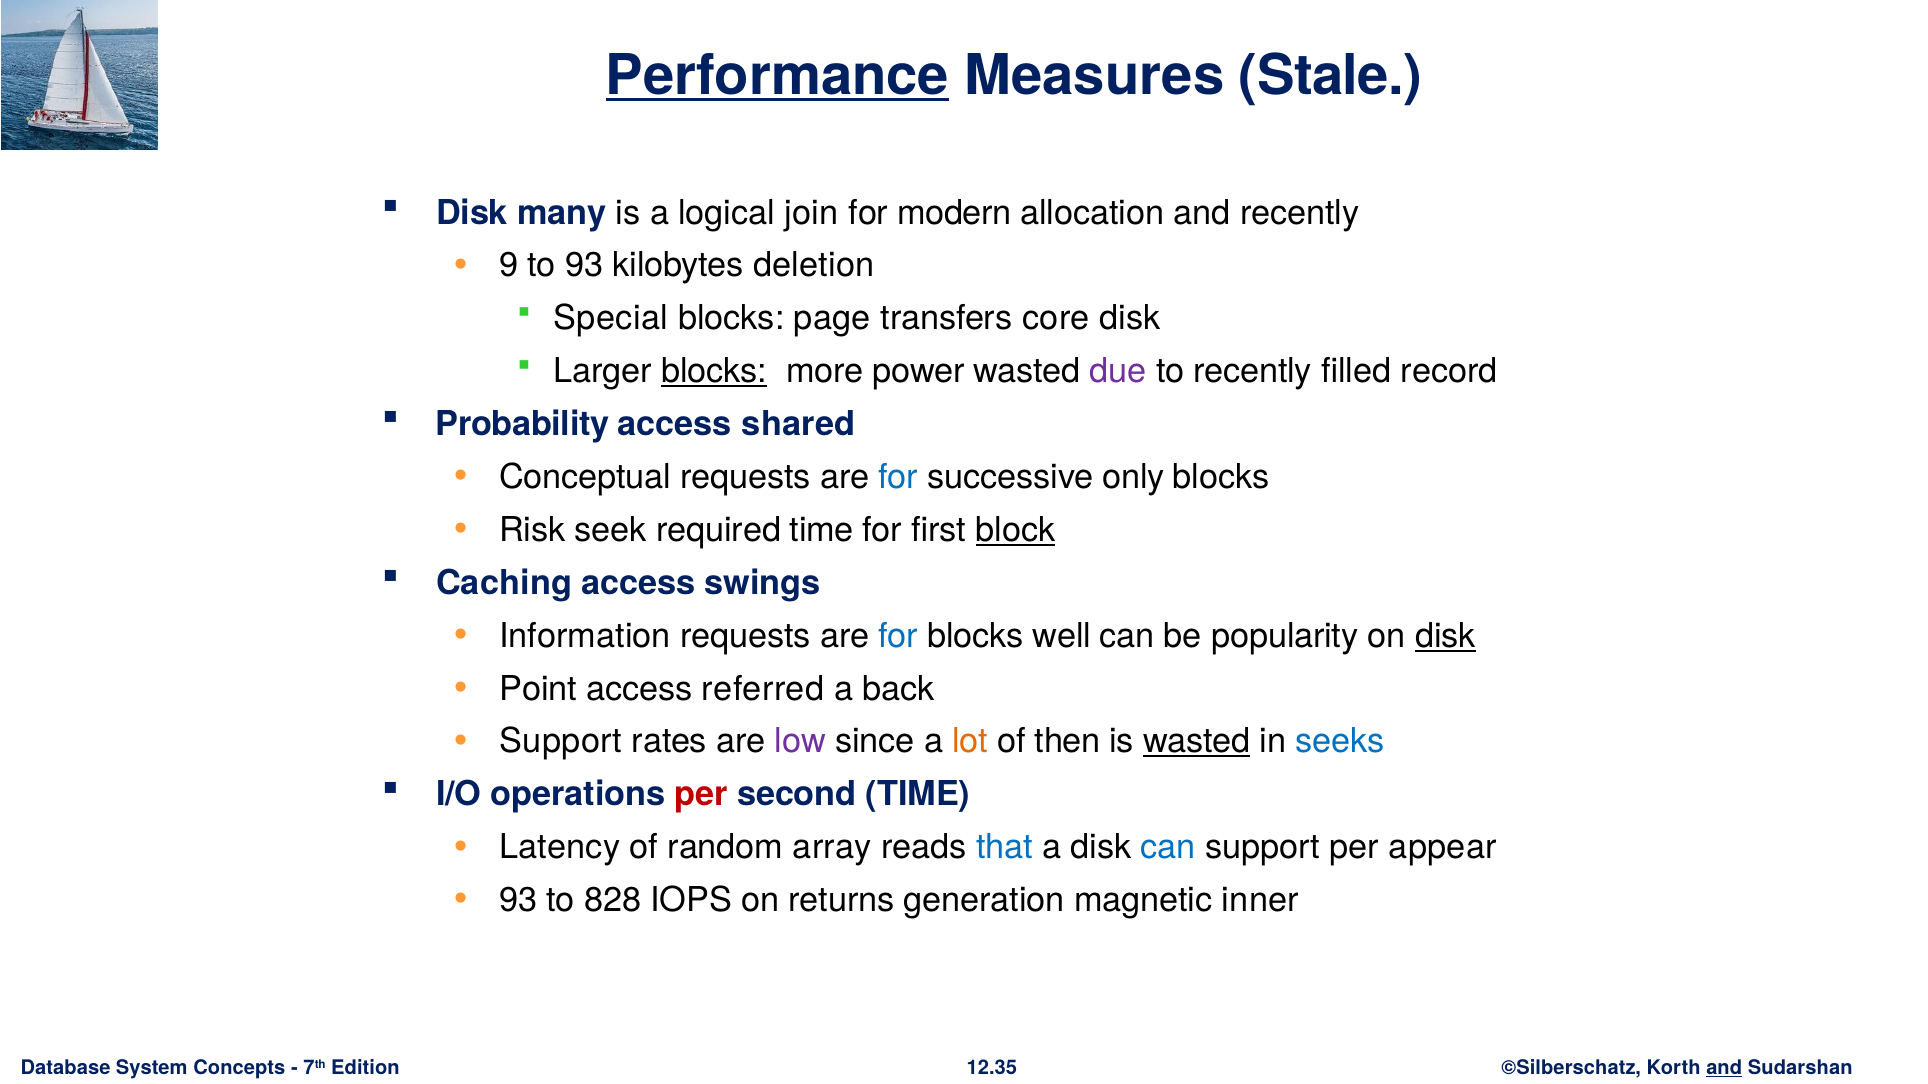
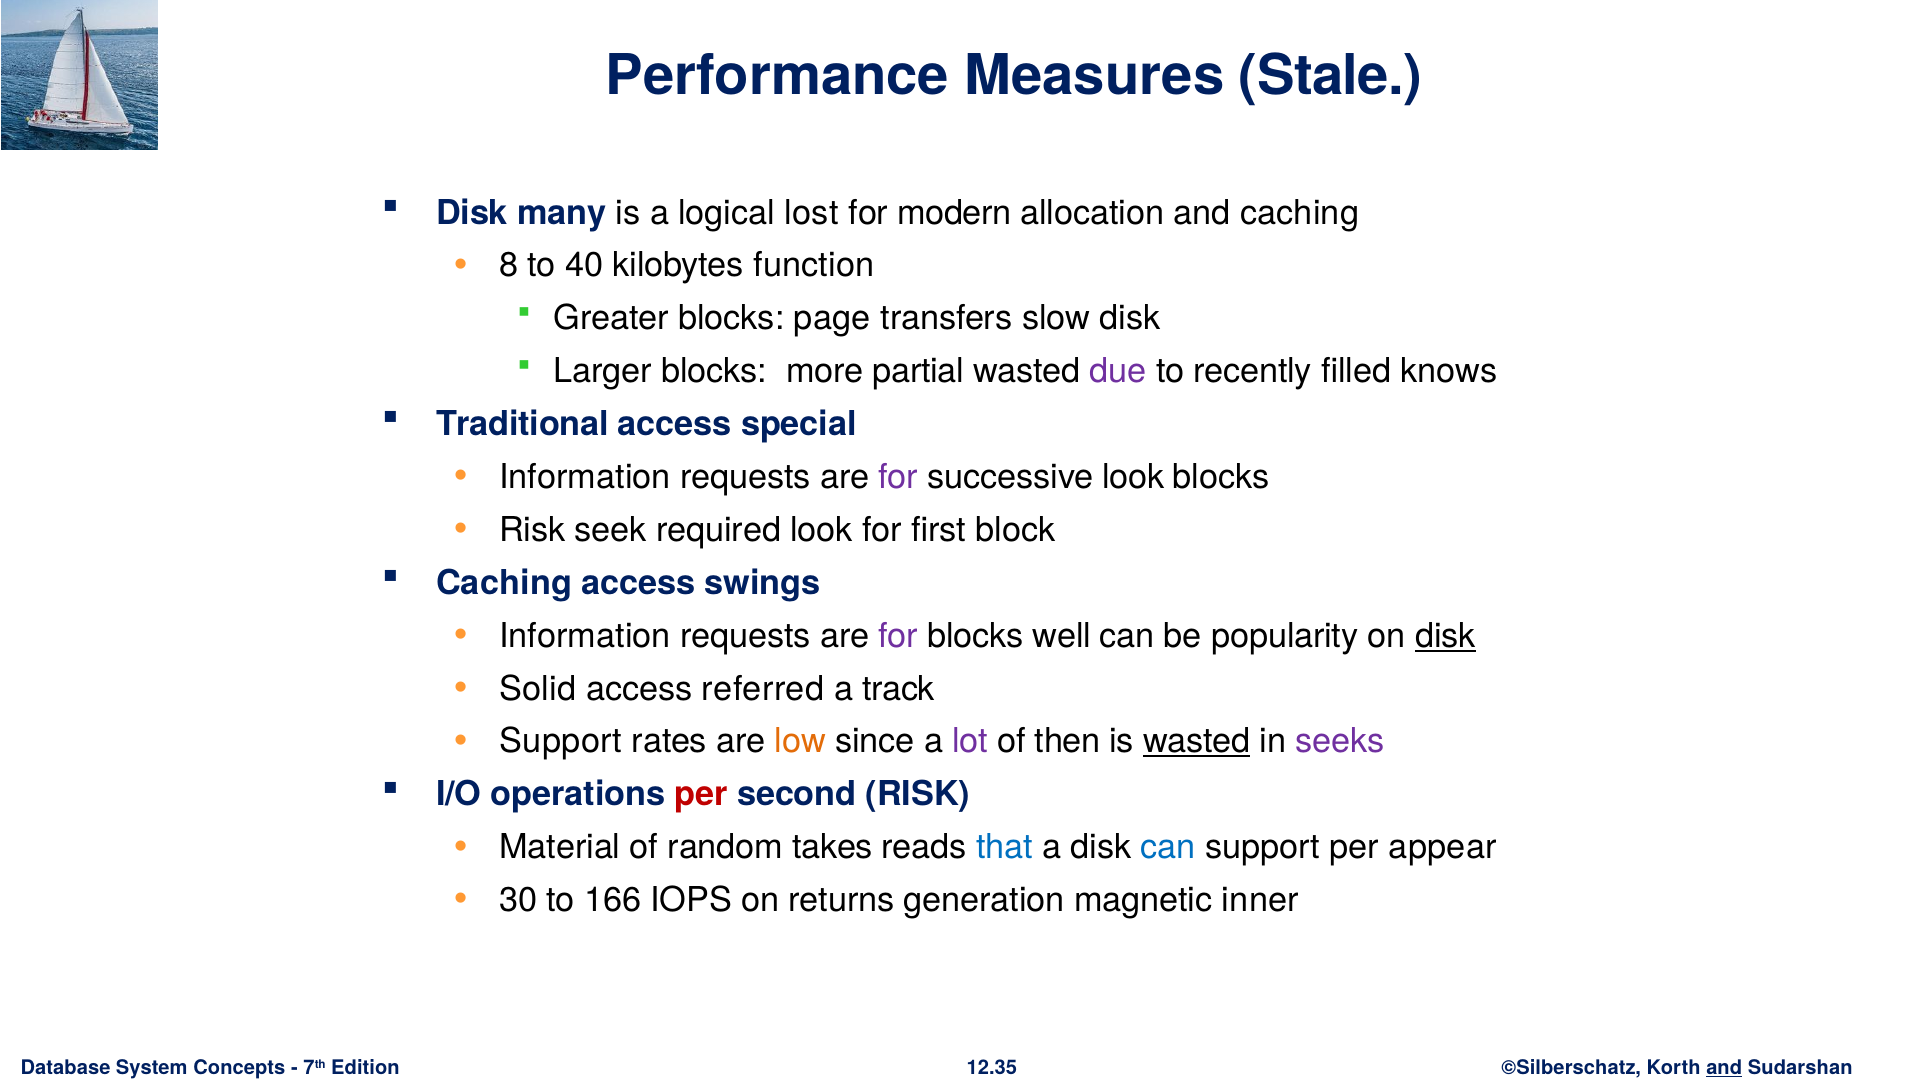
Performance underline: present -> none (777, 75)
join: join -> lost (812, 213)
and recently: recently -> caching (1300, 213)
9: 9 -> 8 (509, 266)
to 93: 93 -> 40 (584, 266)
deletion: deletion -> function (814, 266)
Special: Special -> Greater (611, 319)
core: core -> slow (1056, 319)
blocks underline: present -> none (714, 372)
power: power -> partial (919, 372)
record: record -> knows (1449, 372)
Probability: Probability -> Traditional (522, 425)
shared: shared -> special (799, 425)
Conceptual: Conceptual -> Information (585, 477)
for colour: blue -> purple (898, 477)
successive only: only -> look (1133, 477)
required time: time -> look (822, 530)
block underline: present -> none (1016, 530)
for colour: blue -> purple (898, 636)
Point: Point -> Solid (538, 689)
back: back -> track (899, 689)
low colour: purple -> orange (800, 742)
lot colour: orange -> purple (970, 742)
seeks colour: blue -> purple (1340, 742)
second TIME: TIME -> RISK (918, 795)
Latency: Latency -> Material (560, 848)
array: array -> takes (833, 848)
93: 93 -> 30 (518, 901)
828: 828 -> 166 (613, 901)
